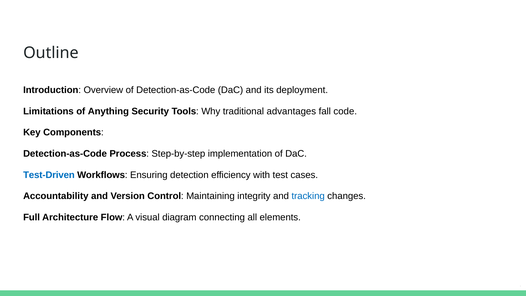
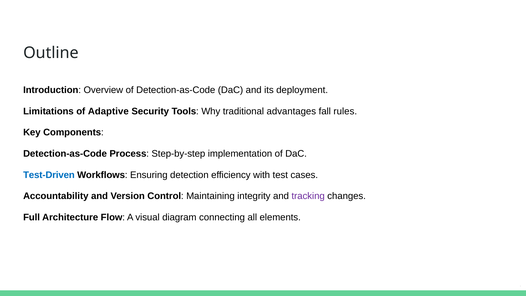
Anything: Anything -> Adaptive (108, 111)
code: code -> rules (345, 111)
tracking colour: blue -> purple (308, 196)
